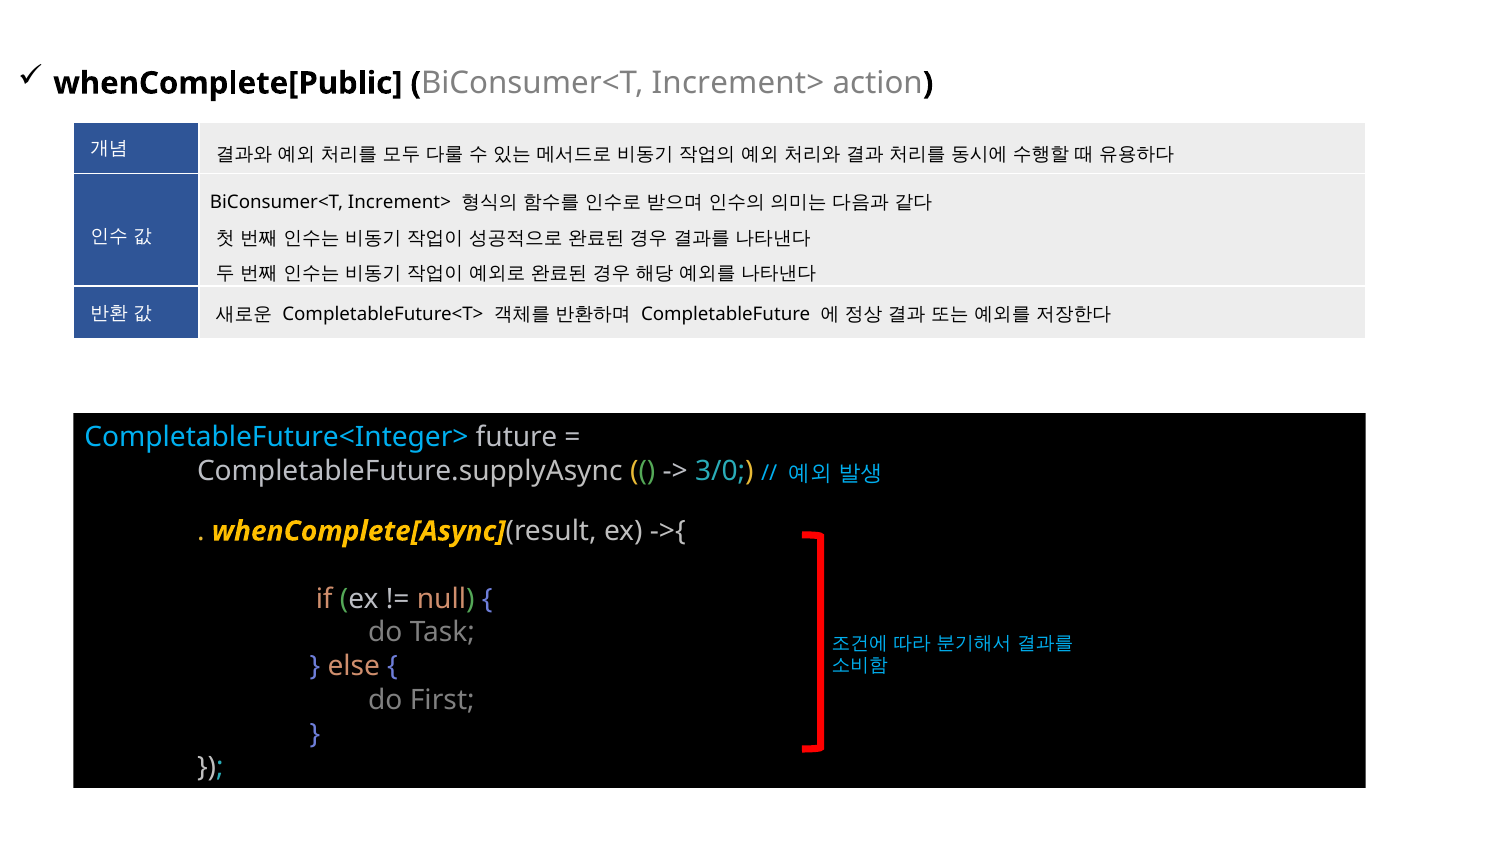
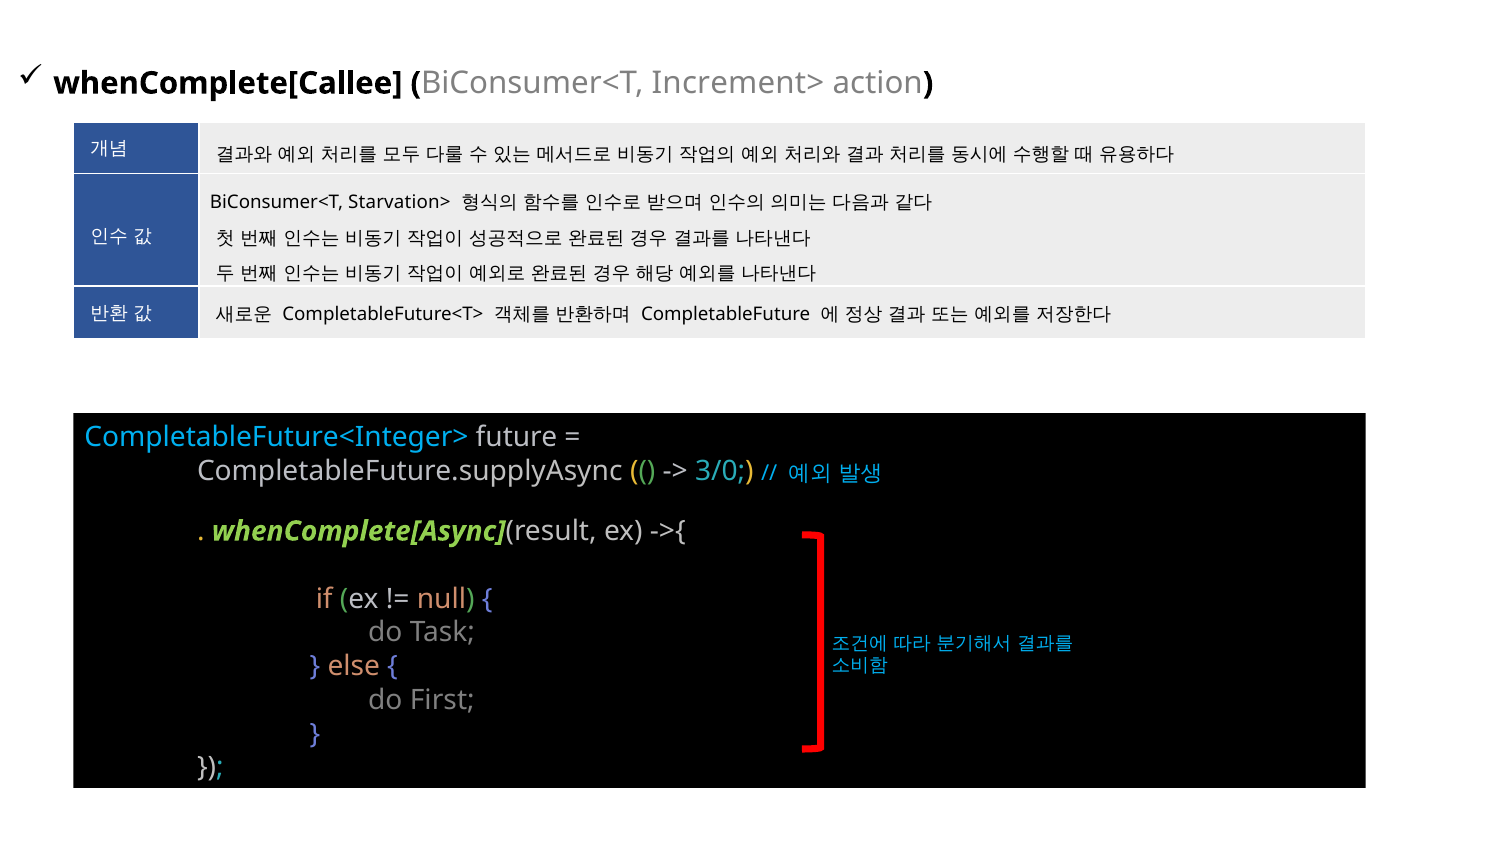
whenComplete[Public: whenComplete[Public -> whenComplete[Callee (228, 83)
Increment>: Increment> -> Starvation> (399, 203)
whenComplete[Async colour: yellow -> light green (359, 531)
